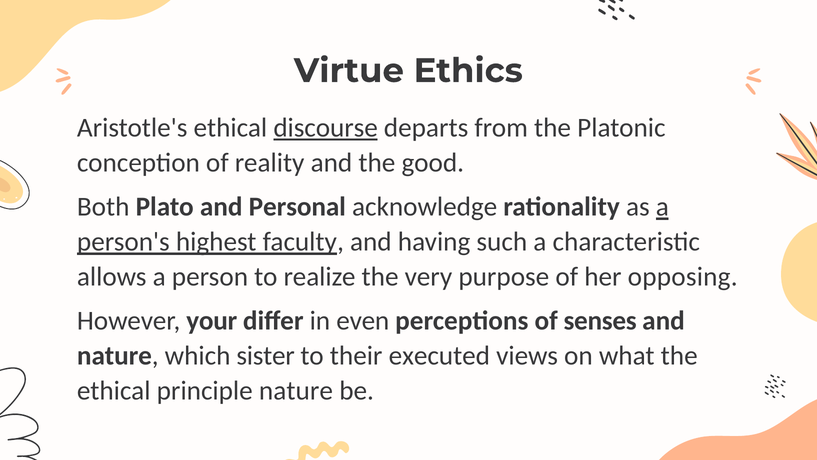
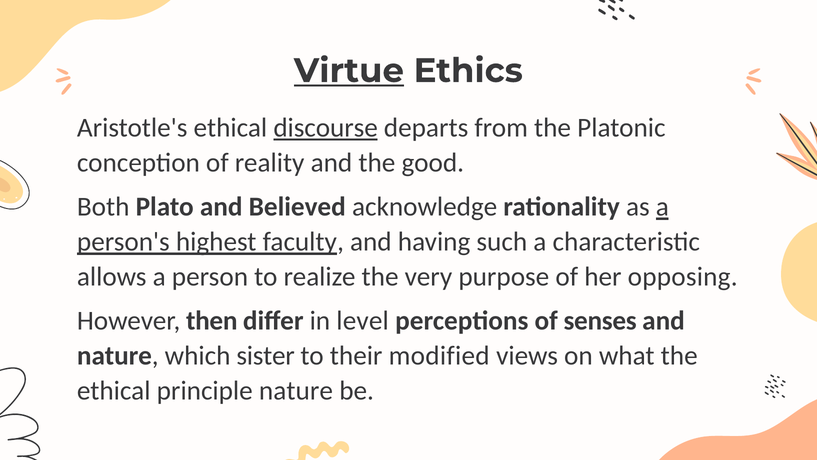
Virtue underline: none -> present (349, 71)
Personal: Personal -> Believed (297, 207)
your: your -> then (212, 321)
even: even -> level (363, 321)
executed: executed -> modified (439, 356)
